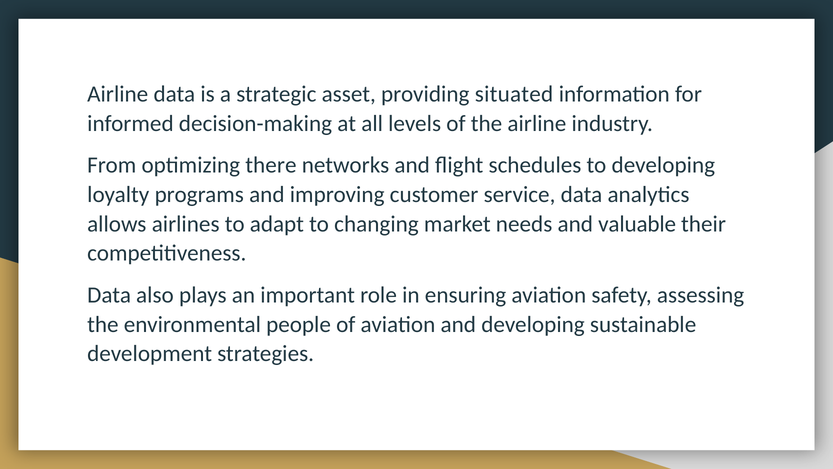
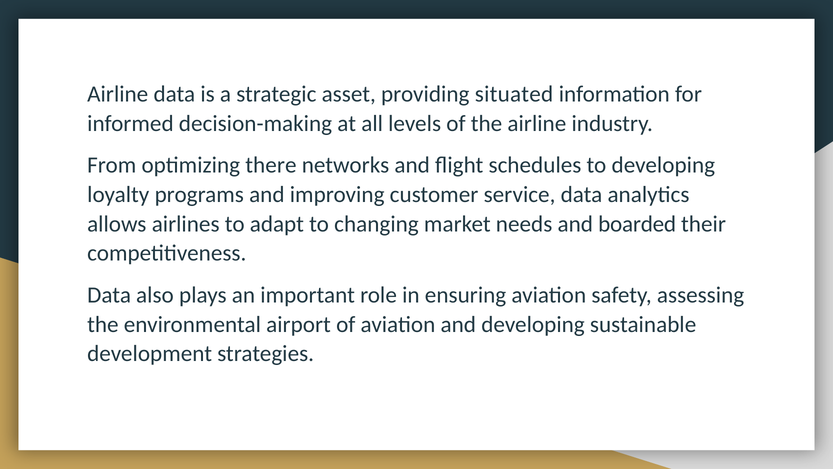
valuable: valuable -> boarded (637, 224)
people: people -> airport (299, 324)
